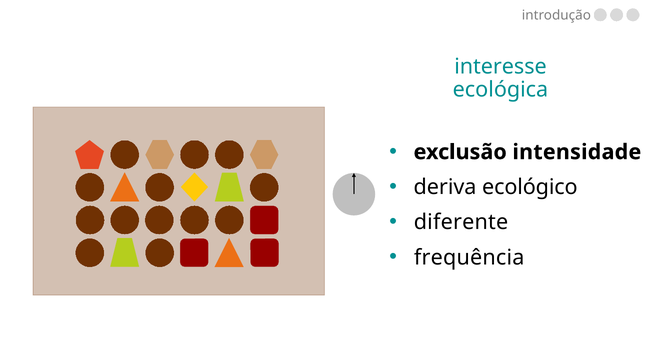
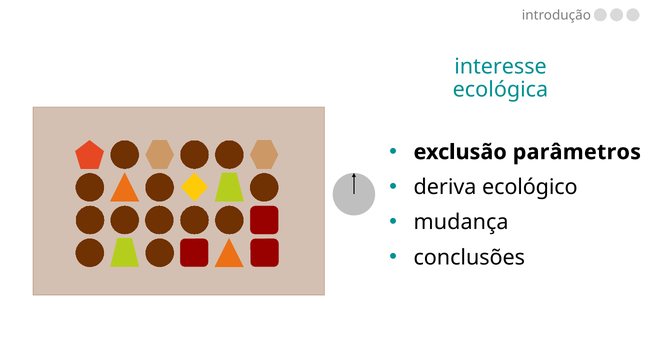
intensidade: intensidade -> parâmetros (577, 152)
diferente: diferente -> mudança (461, 222)
frequência: frequência -> conclusões (469, 257)
